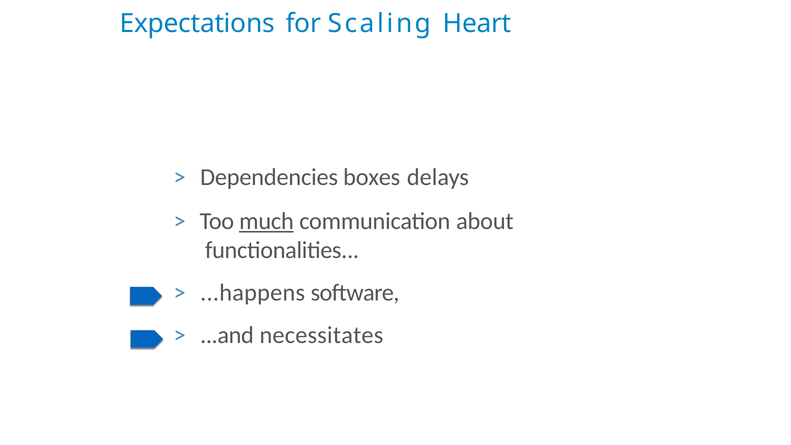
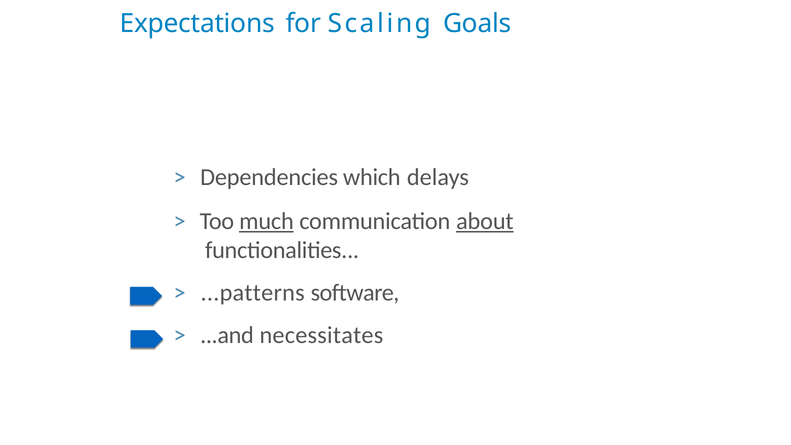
Heart: Heart -> Goals (477, 24)
boxes: boxes -> which (372, 177)
about underline: none -> present (485, 221)
...happens: ...happens -> ...patterns (253, 293)
